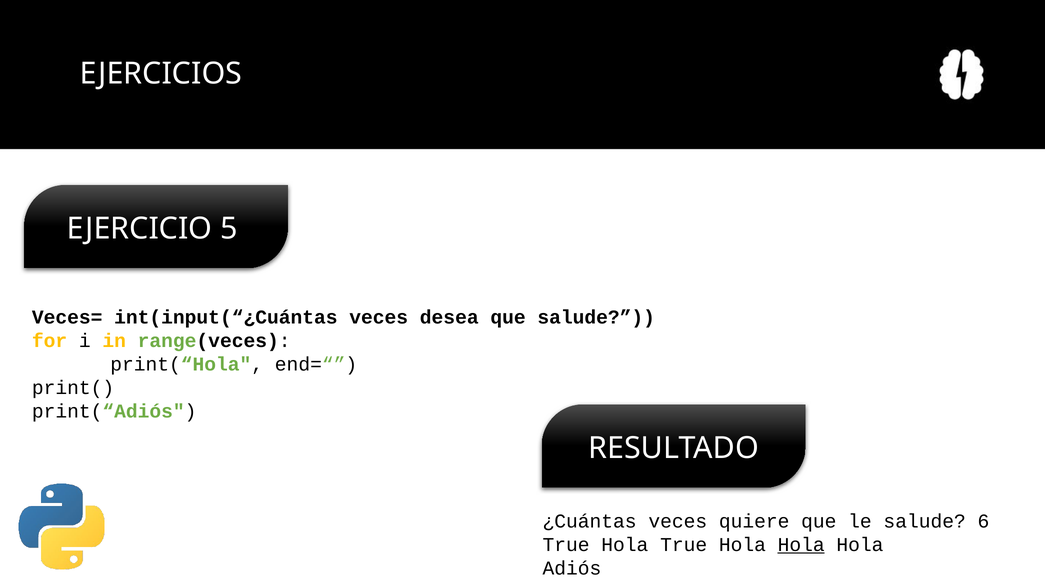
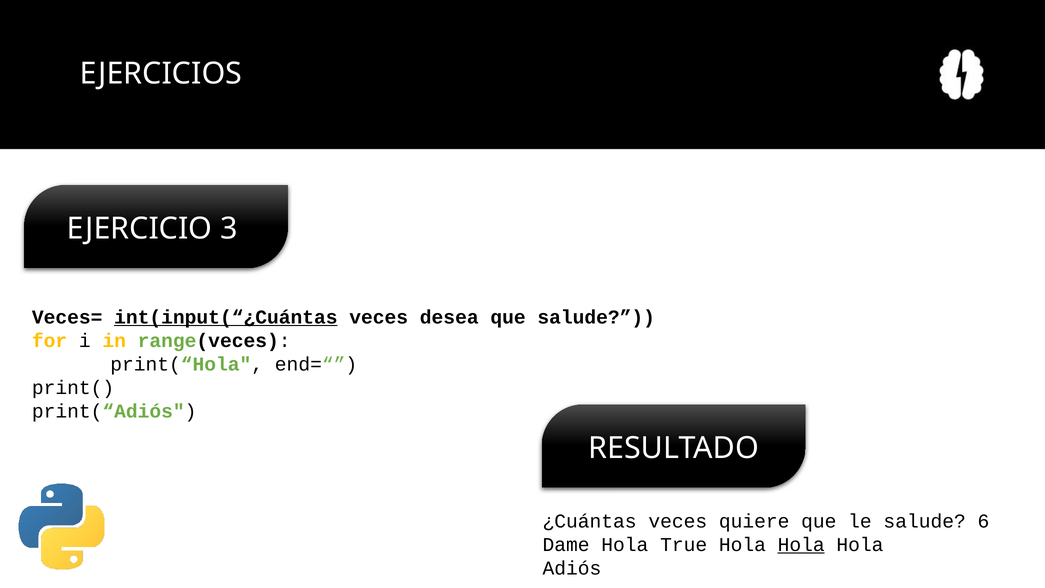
5: 5 -> 3 (229, 229)
int(input(“¿Cuántas underline: none -> present (226, 317)
True: True -> Dame (566, 544)
